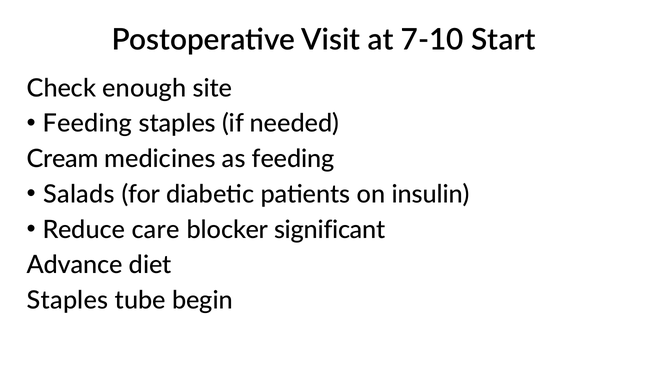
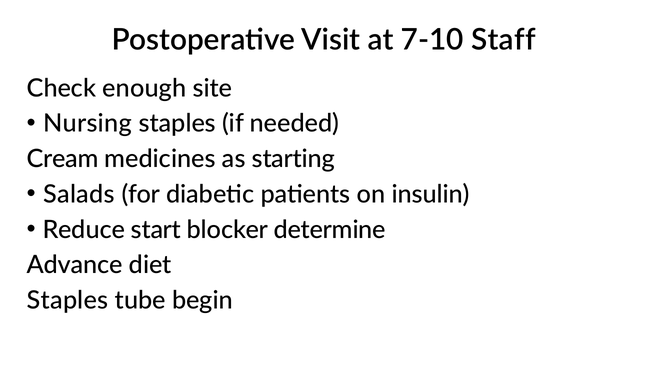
Start: Start -> Staff (503, 40)
Feeding: Feeding -> Nursing (87, 124)
as feeding: feeding -> starting (293, 159)
care: care -> start (156, 230)
significant: significant -> determine (330, 230)
